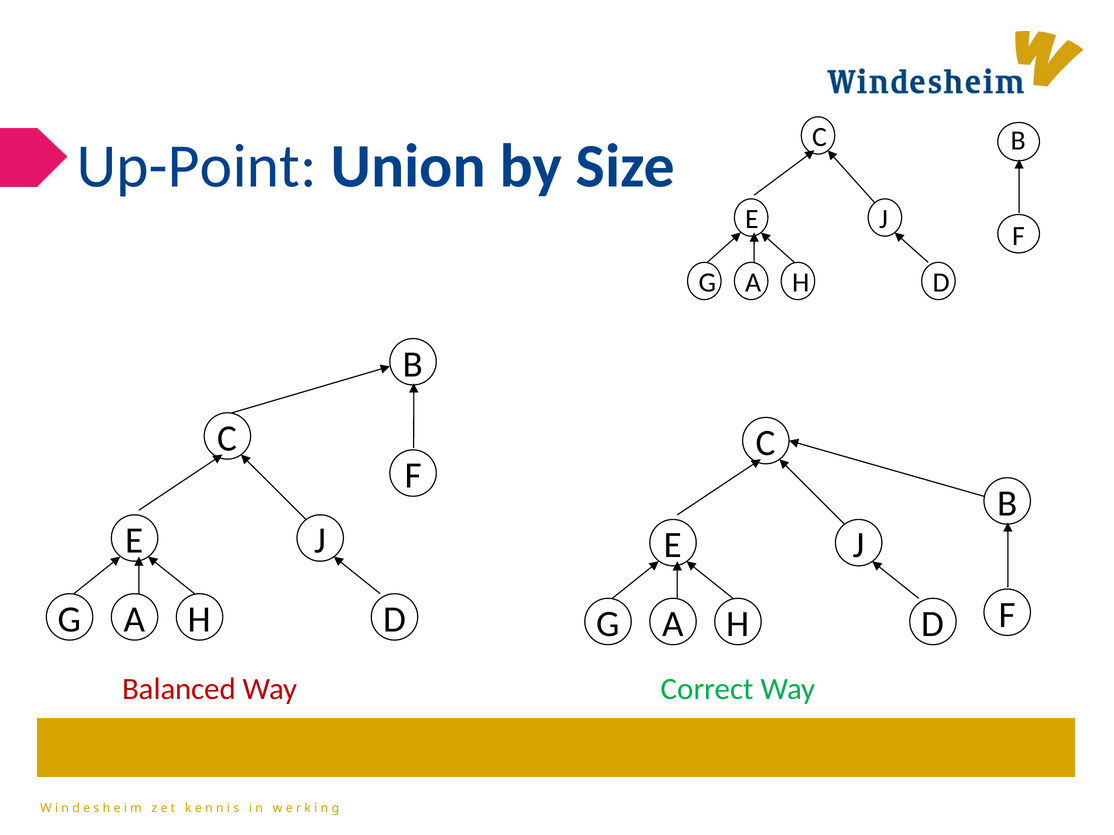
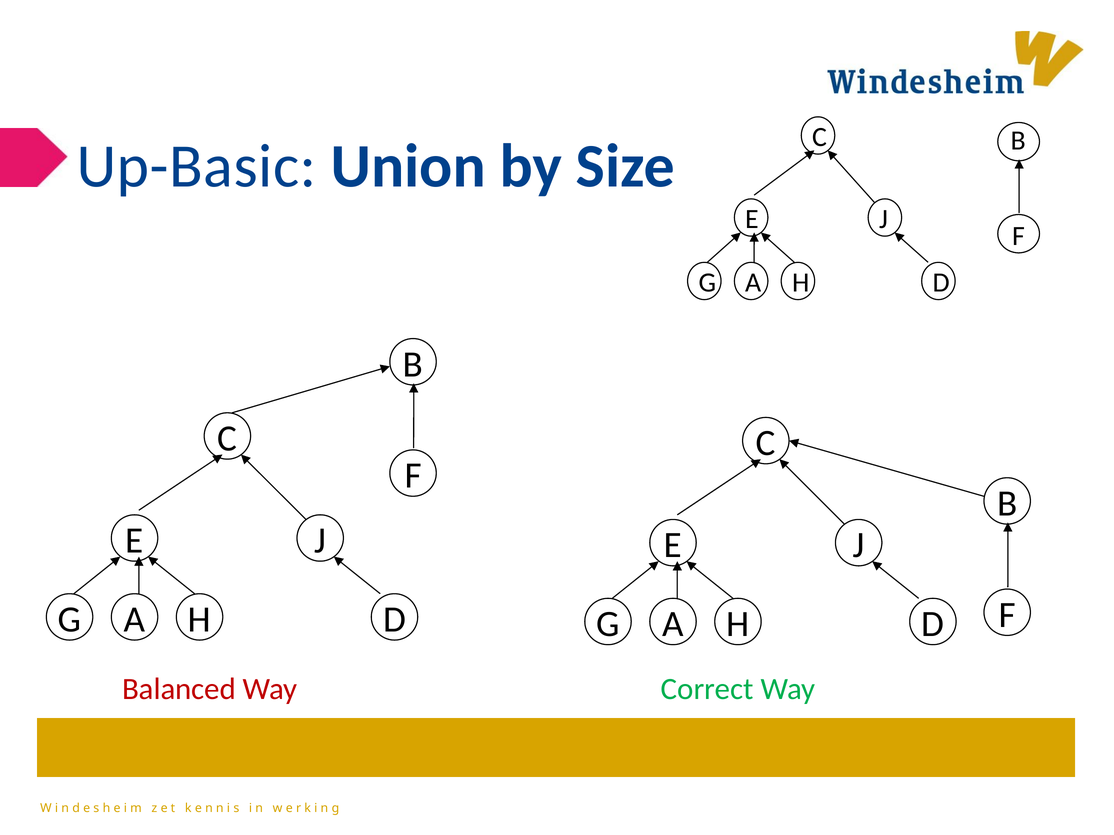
Up-Point: Up-Point -> Up-Basic (196, 166)
